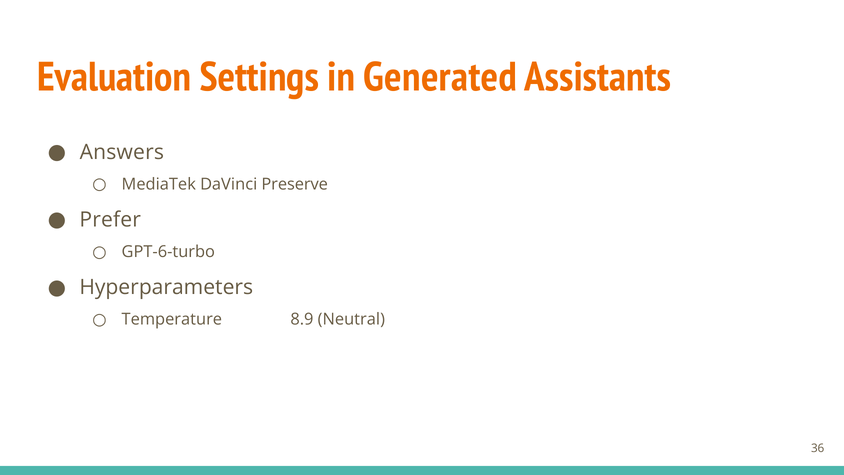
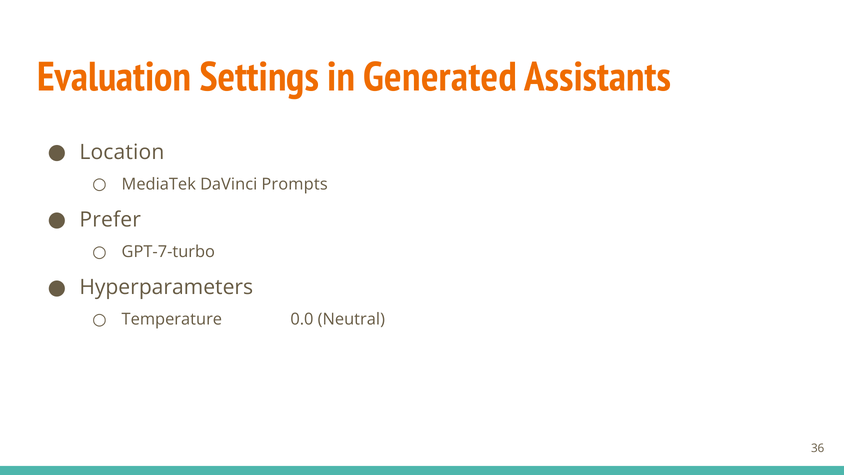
Answers: Answers -> Location (122, 152)
Preserve: Preserve -> Prompts (295, 184)
GPT-6-turbo: GPT-6-turbo -> GPT-7-turbo (168, 252)
8.9: 8.9 -> 0.0 (302, 319)
